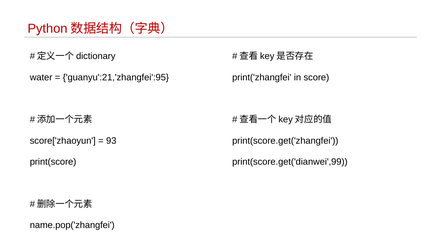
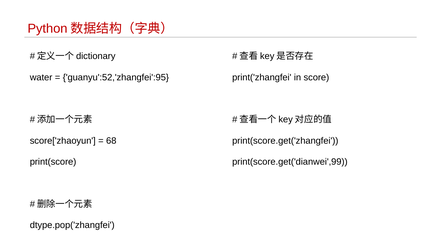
guanyu':21,'zhangfei':95: guanyu':21,'zhangfei':95 -> guanyu':52,'zhangfei':95 (116, 77)
93: 93 -> 68 (111, 141)
name.pop('zhangfei: name.pop('zhangfei -> dtype.pop('zhangfei (72, 225)
